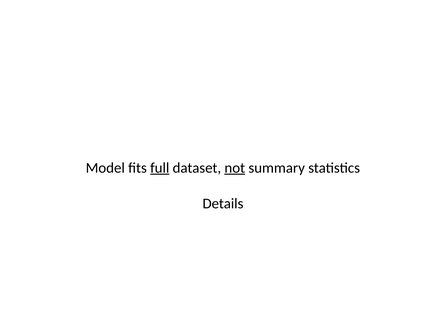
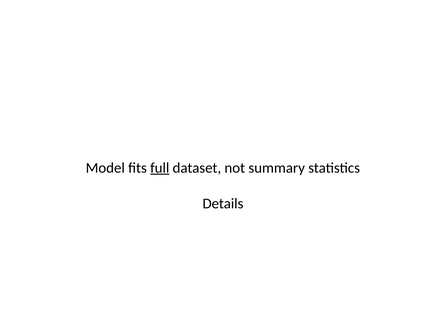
not underline: present -> none (235, 168)
